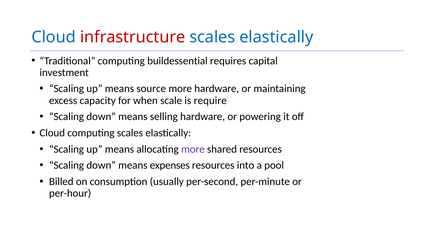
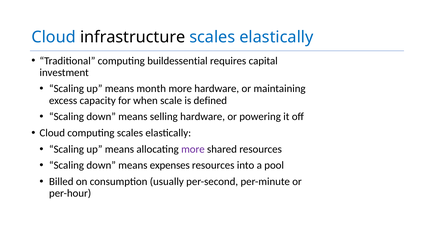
infrastructure colour: red -> black (133, 37)
source: source -> month (151, 89)
require: require -> defined (210, 101)
